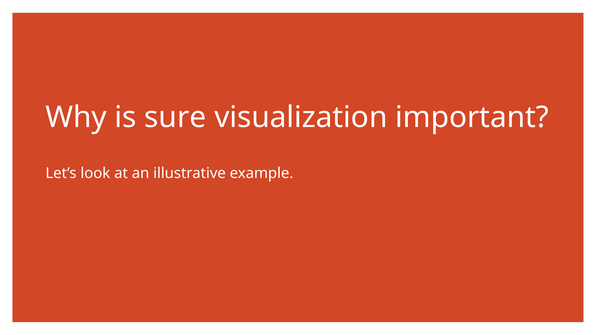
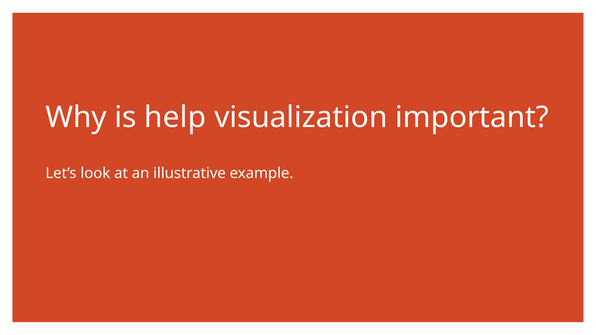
sure: sure -> help (175, 117)
